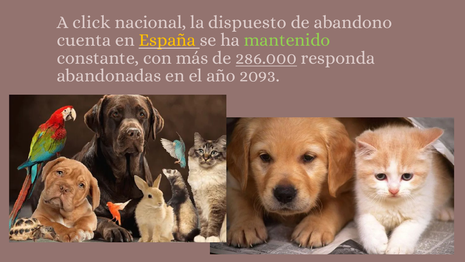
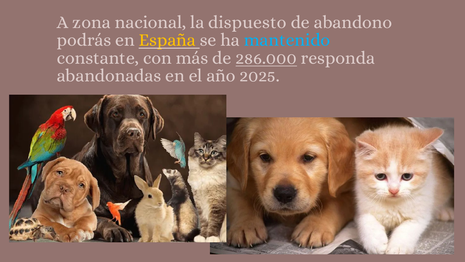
click: click -> zona (92, 22)
cuenta: cuenta -> podrás (84, 40)
mantenido colour: light green -> light blue (287, 40)
2093: 2093 -> 2025 (260, 75)
